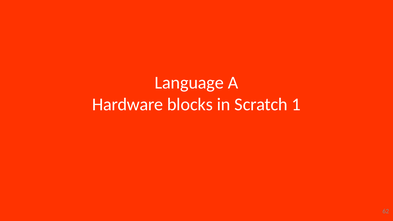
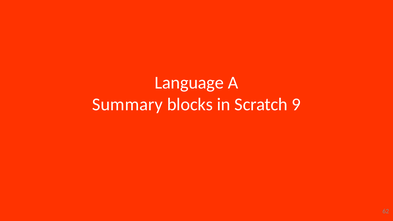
Hardware: Hardware -> Summary (127, 104)
1: 1 -> 9 (296, 104)
